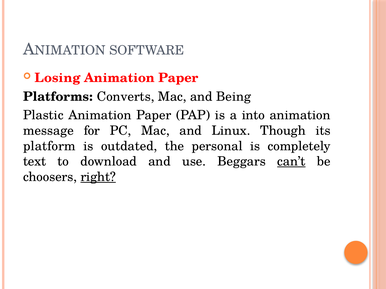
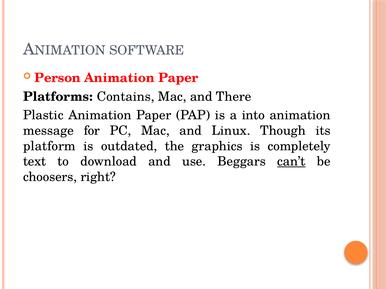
Losing: Losing -> Person (58, 78)
Converts: Converts -> Contains (126, 97)
Being: Being -> There (234, 97)
personal: personal -> graphics (217, 146)
right underline: present -> none (98, 177)
